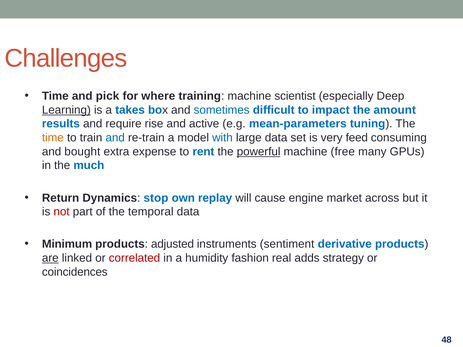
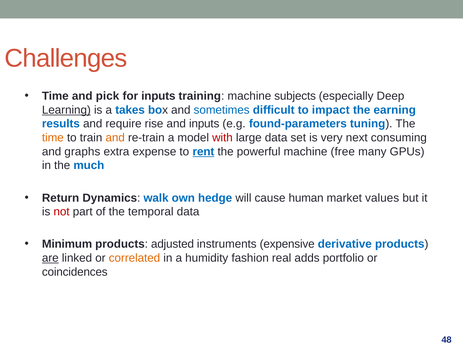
for where: where -> inputs (158, 96)
scientist: scientist -> subjects (295, 96)
amount: amount -> earning (395, 110)
and active: active -> inputs (204, 124)
mean-parameters: mean-parameters -> found-parameters (298, 124)
and colour: blue -> orange (115, 138)
with colour: blue -> red (222, 138)
feed: feed -> next (357, 138)
bought: bought -> graphs (82, 152)
rent underline: none -> present (203, 152)
powerful underline: present -> none (259, 152)
stop: stop -> walk (156, 198)
replay: replay -> hedge (215, 198)
engine: engine -> human (306, 198)
across: across -> values (382, 198)
sentiment: sentiment -> expensive (287, 244)
correlated colour: red -> orange (134, 258)
strategy: strategy -> portfolio (343, 258)
